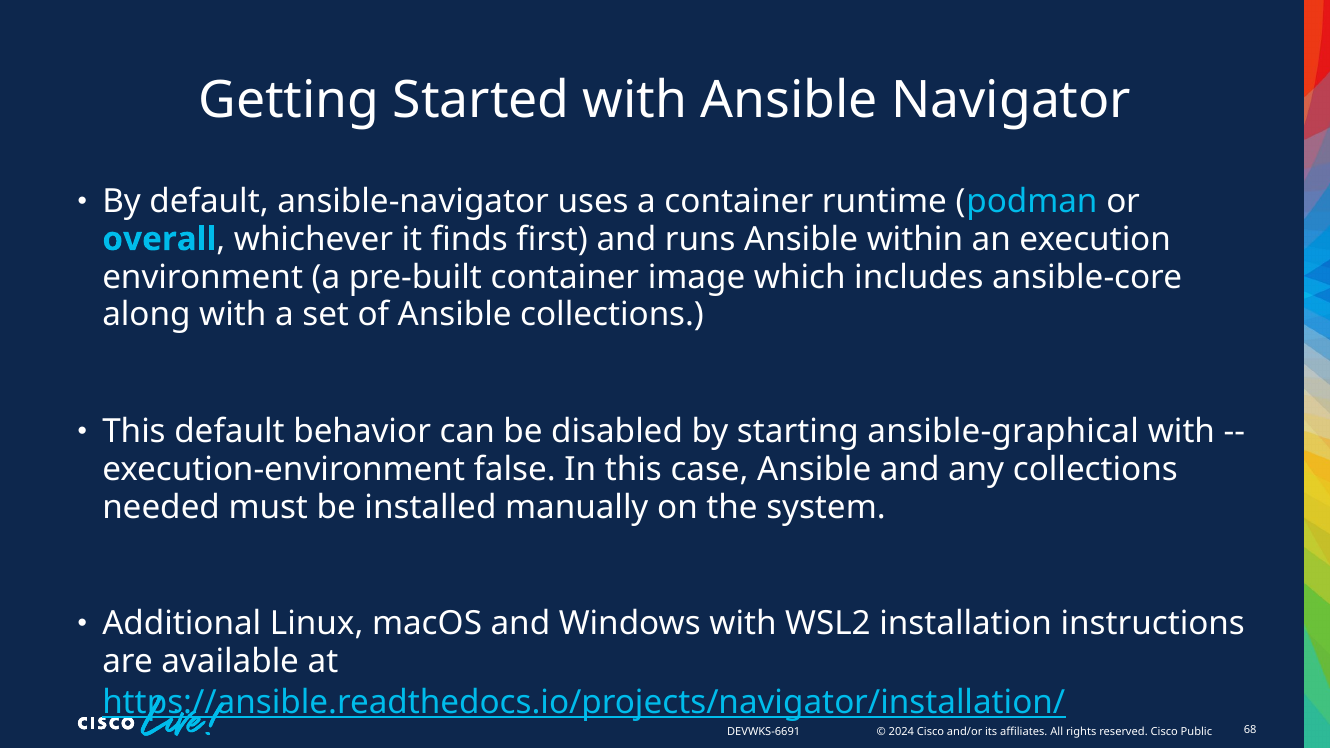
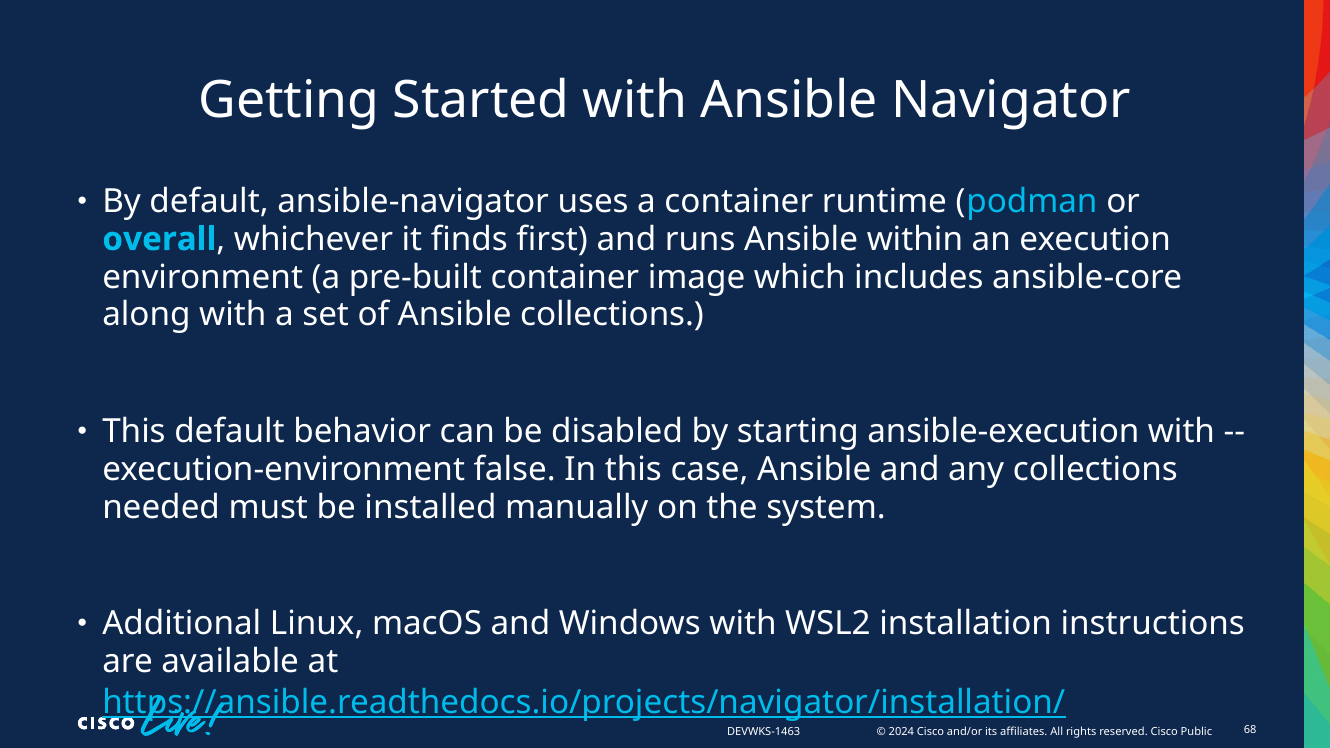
ansible-graphical: ansible-graphical -> ansible-execution (1003, 431)
DEVWKS-6691: DEVWKS-6691 -> DEVWKS-1463 (764, 732)
